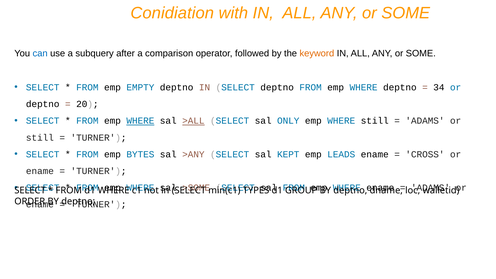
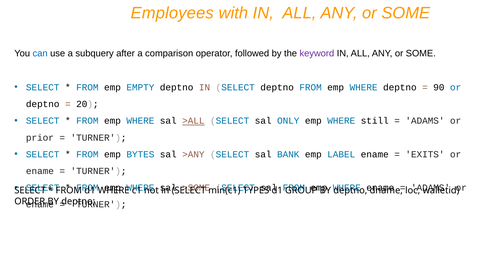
Conidiation: Conidiation -> Employees (172, 13)
keyword colour: orange -> purple (317, 53)
34: 34 -> 90 (439, 87)
WHERE underline: present -> none (140, 121)
still: still -> prior (40, 138)
KEPT: KEPT -> BANK (288, 154)
LEADS: LEADS -> LABEL (341, 154)
CROSS: CROSS -> EXITS (425, 154)
